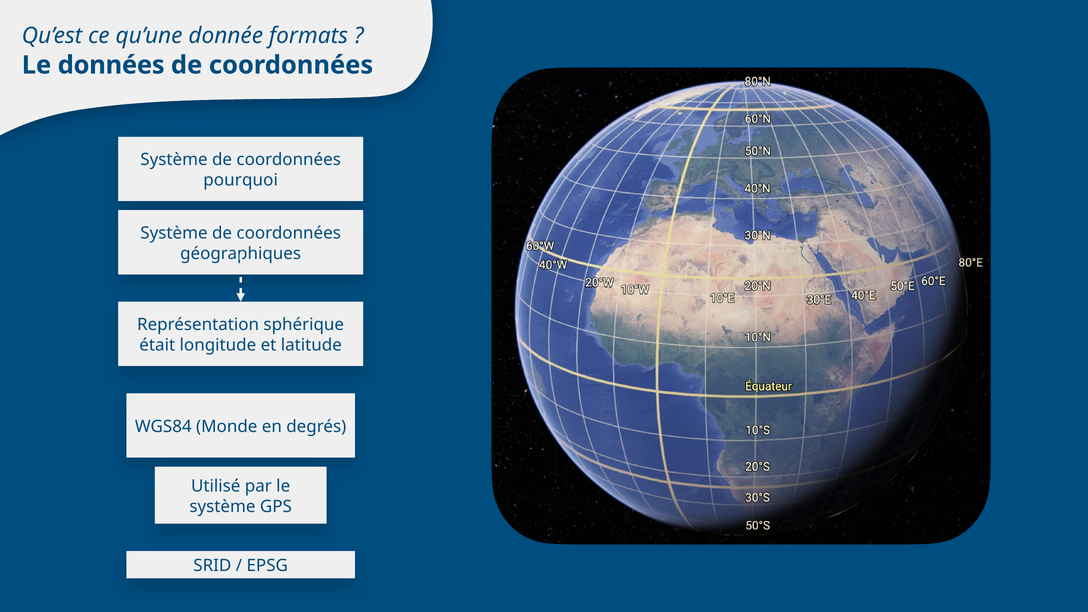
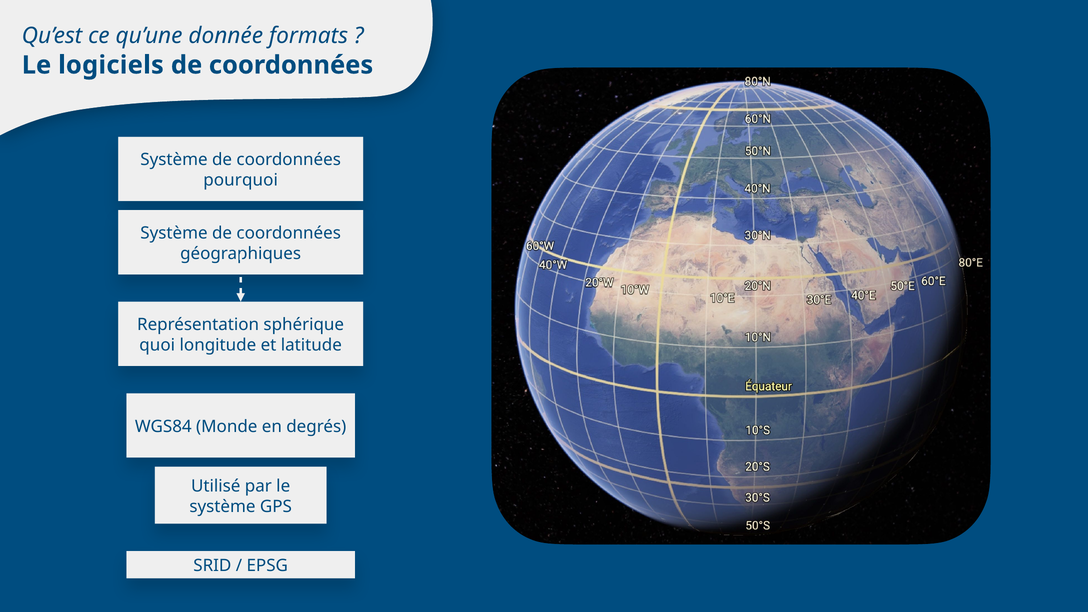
données: données -> logiciels (111, 65)
était: était -> quoi (157, 345)
